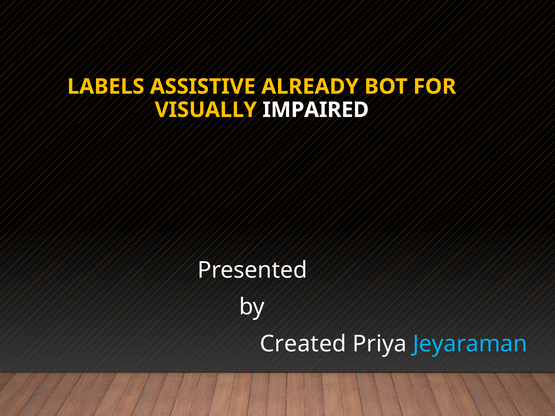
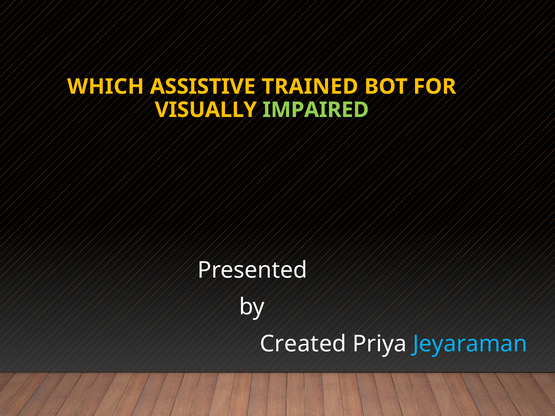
LABELS: LABELS -> WHICH (106, 87)
ALREADY: ALREADY -> TRAINED (310, 87)
IMPAIRED colour: white -> light green (316, 110)
